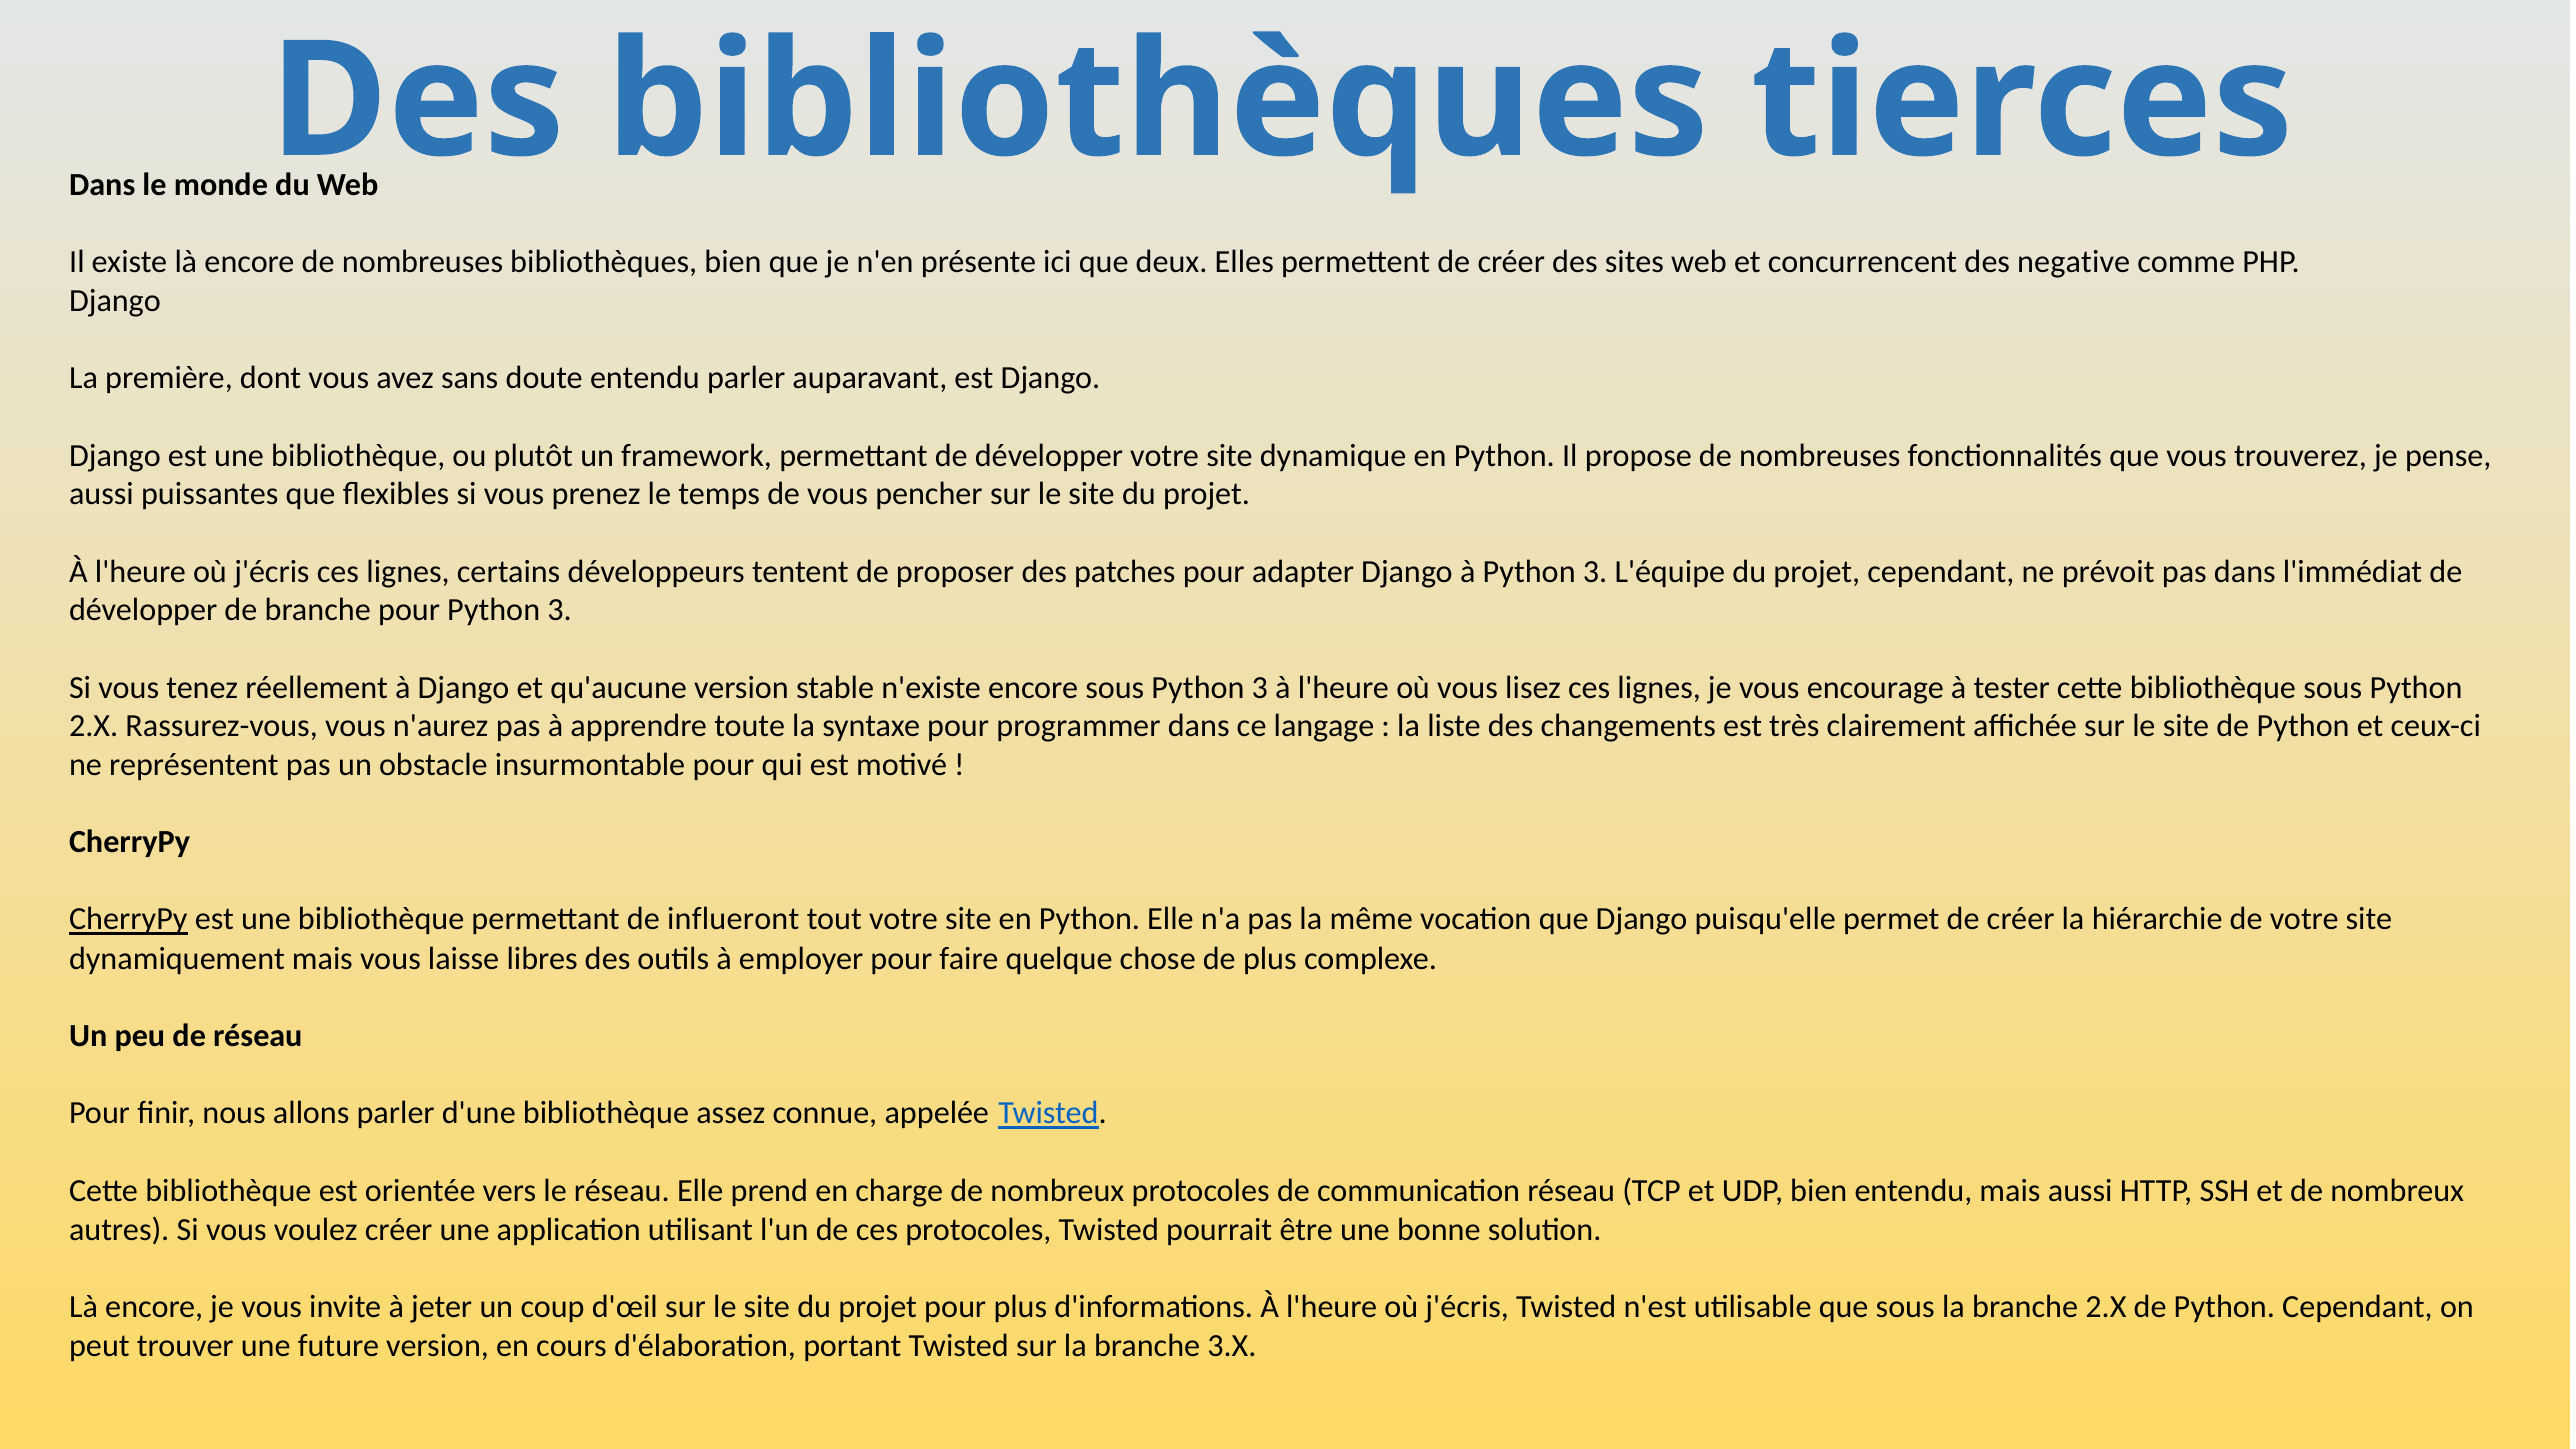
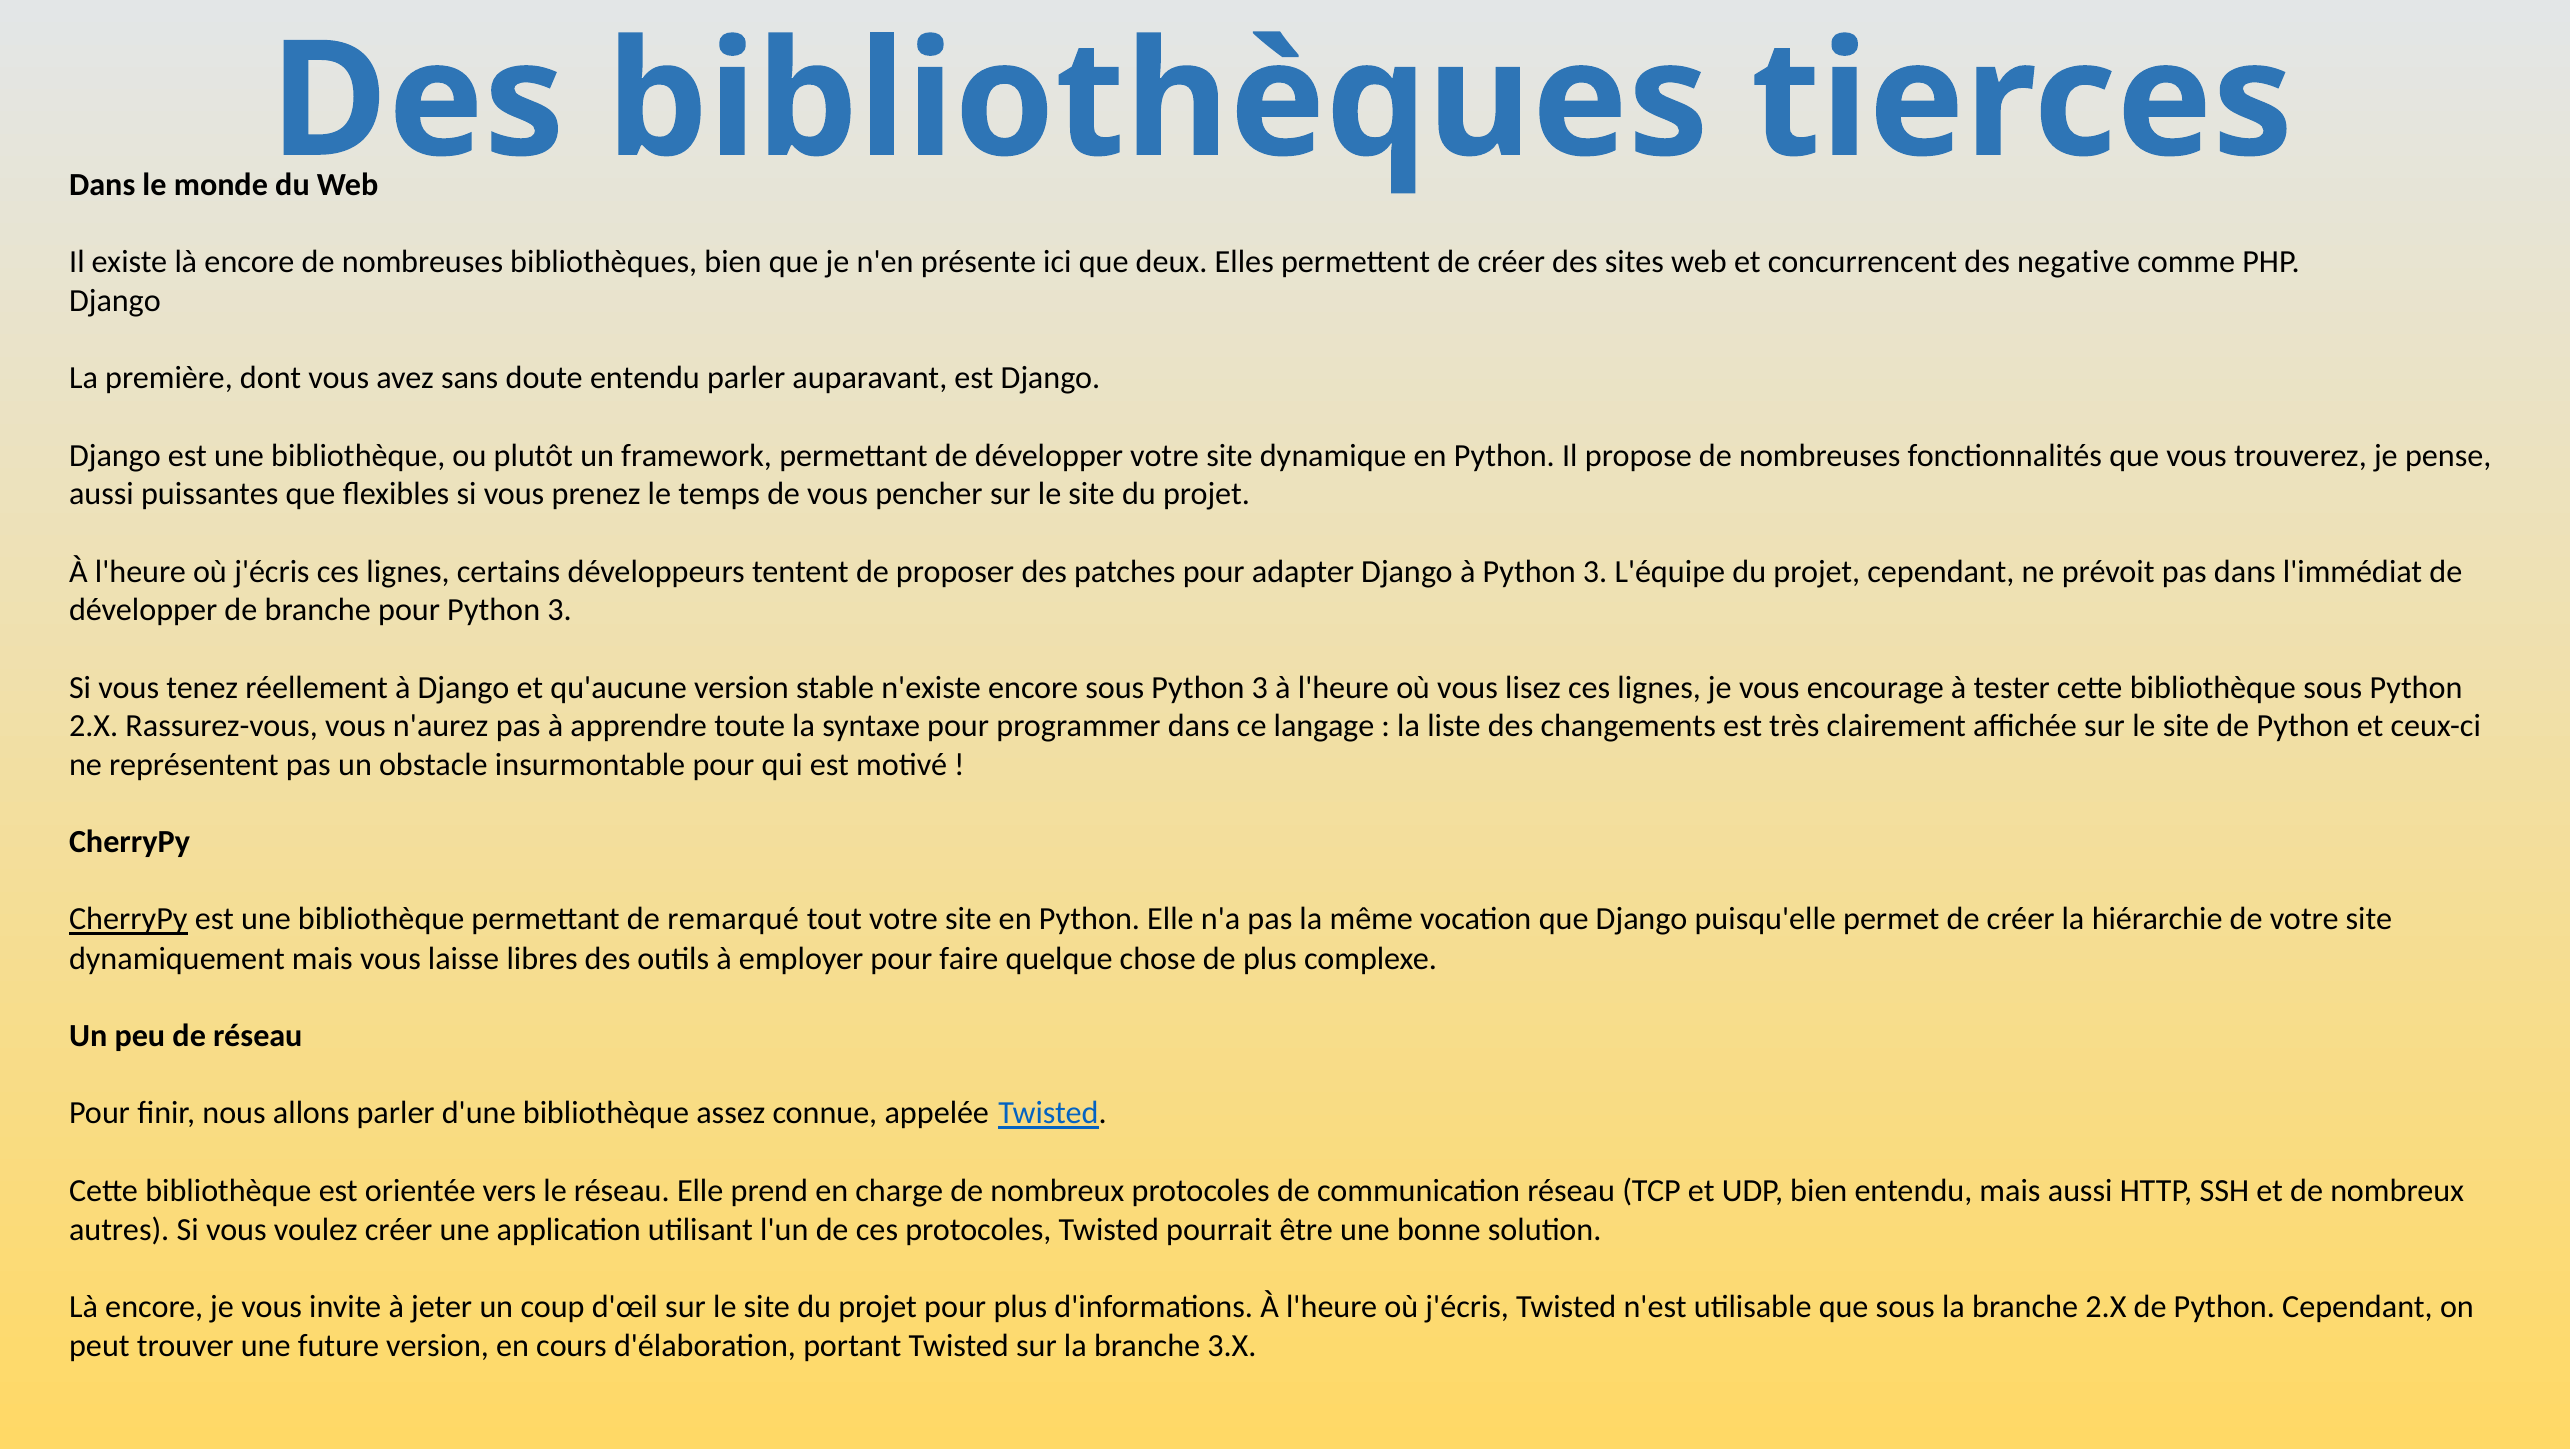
influeront: influeront -> remarqué (733, 919)
